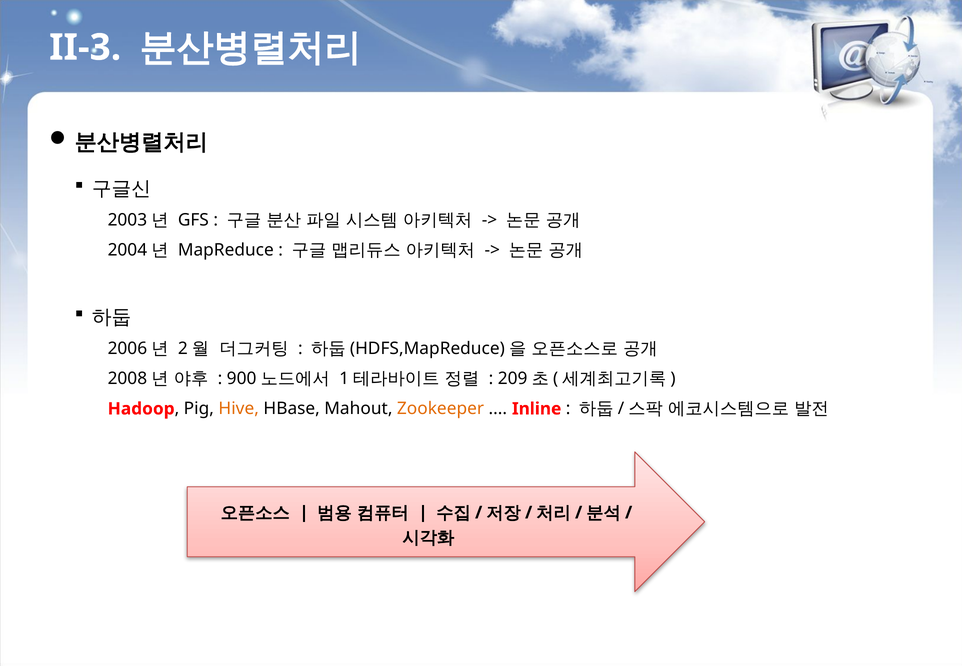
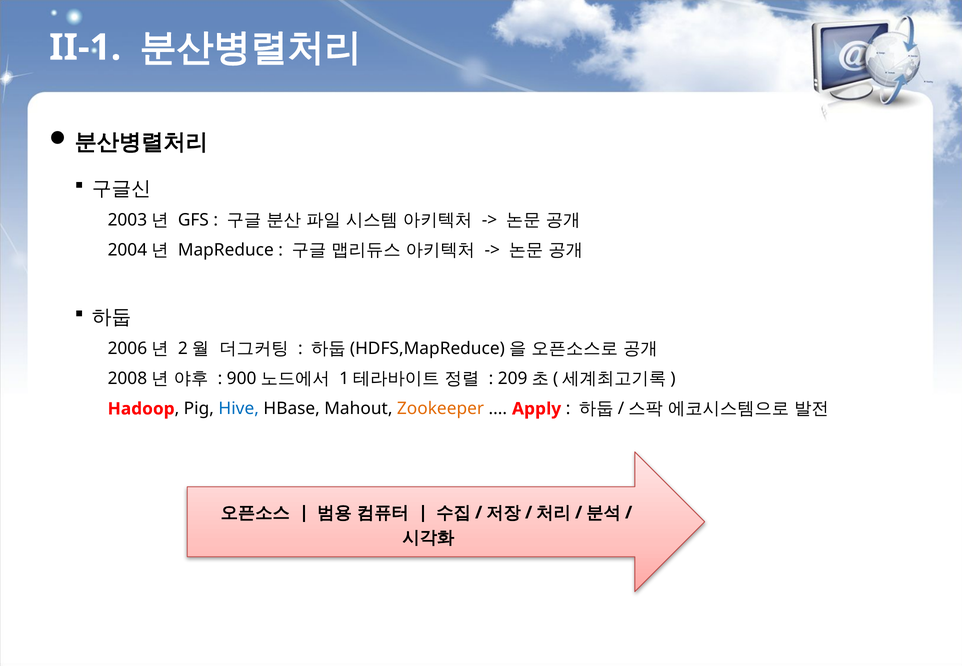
II-3: II-3 -> II-1 (85, 48)
Hive colour: orange -> blue (239, 409)
Inline: Inline -> Apply (537, 409)
